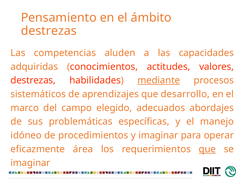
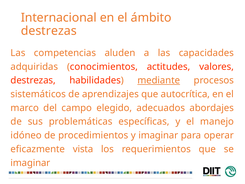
Pensamiento: Pensamiento -> Internacional (59, 18)
desarrollo: desarrollo -> autocrítica (185, 94)
área: área -> vista (83, 149)
que underline: present -> none (207, 149)
